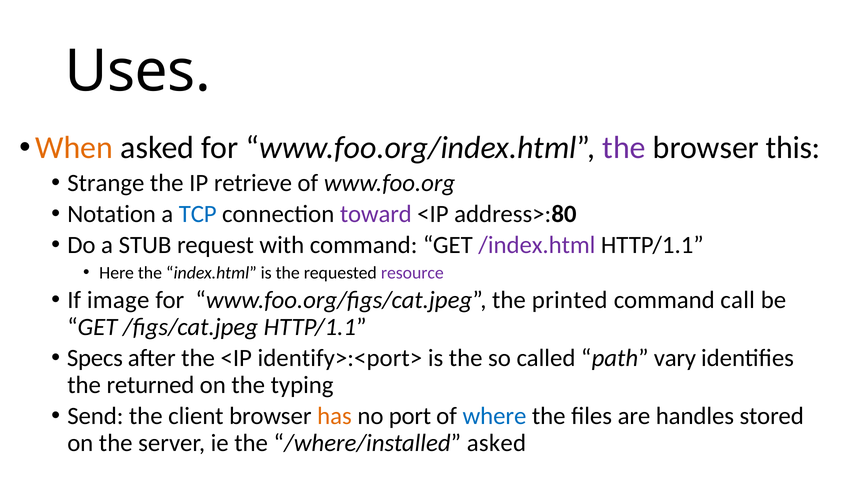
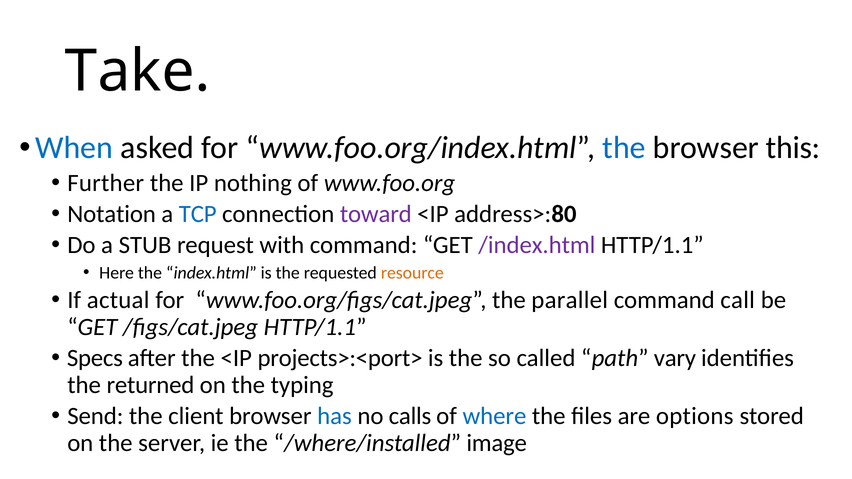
Uses: Uses -> Take (138, 71)
When colour: orange -> blue (74, 148)
the colour: purple -> blue (624, 148)
Strange: Strange -> Further (106, 183)
retrieve: retrieve -> nothing (253, 183)
resource colour: purple -> orange (412, 273)
image: image -> actual (118, 300)
printed: printed -> parallel (570, 300)
identify>:<port>: identify>:<port> -> projects>:<port> (340, 358)
has colour: orange -> blue (334, 416)
port: port -> calls (410, 416)
handles: handles -> options (695, 416)
/where/installed asked: asked -> image (497, 443)
